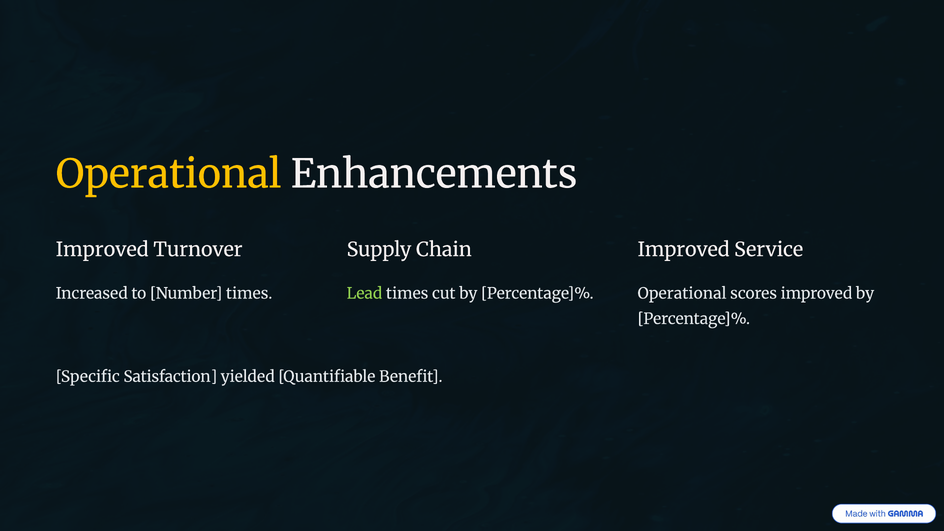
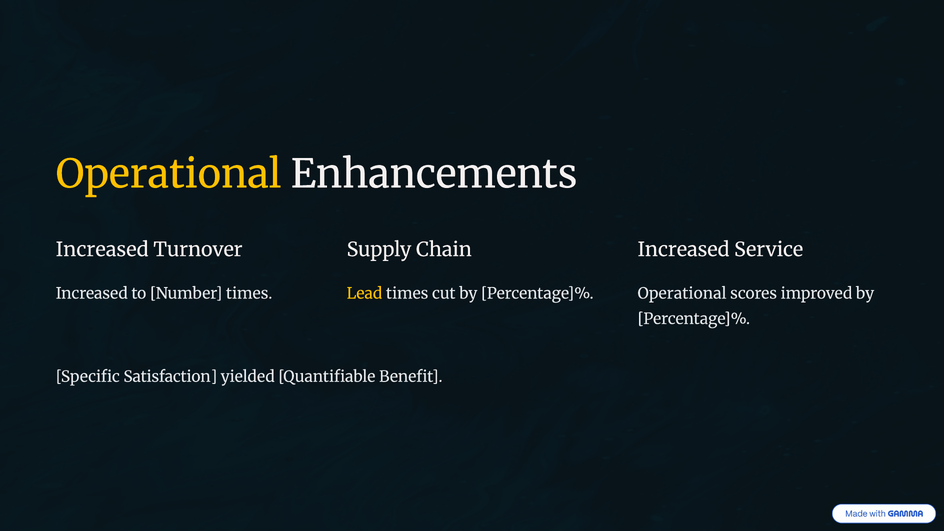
Improved: Improved -> Increased (102, 250)
Improved: Improved -> Increased (684, 250)
Lead colour: light green -> yellow (364, 294)
